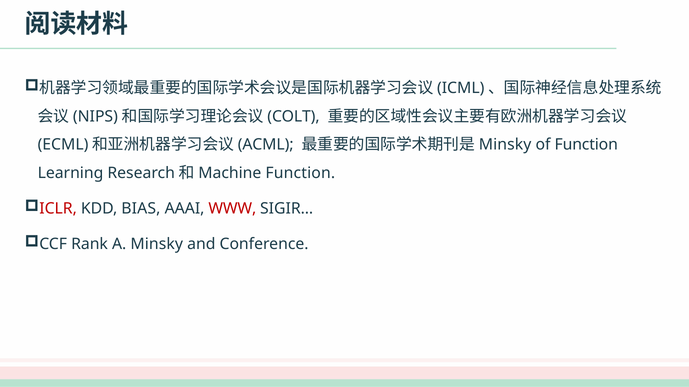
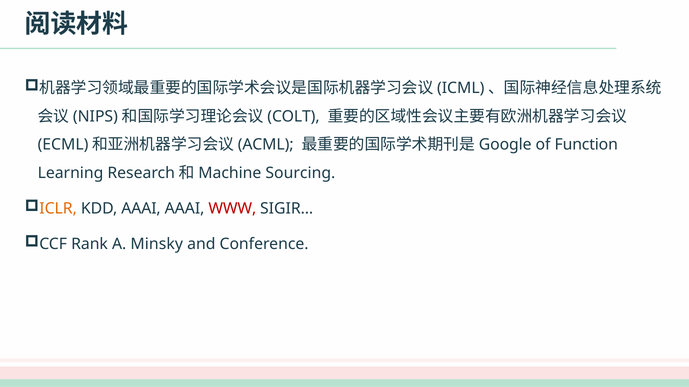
Minsky: Minsky -> Google (505, 145)
Machine Function: Function -> Sourcing (300, 173)
ICLR colour: red -> orange (58, 209)
KDD BIAS: BIAS -> AAAI (141, 209)
